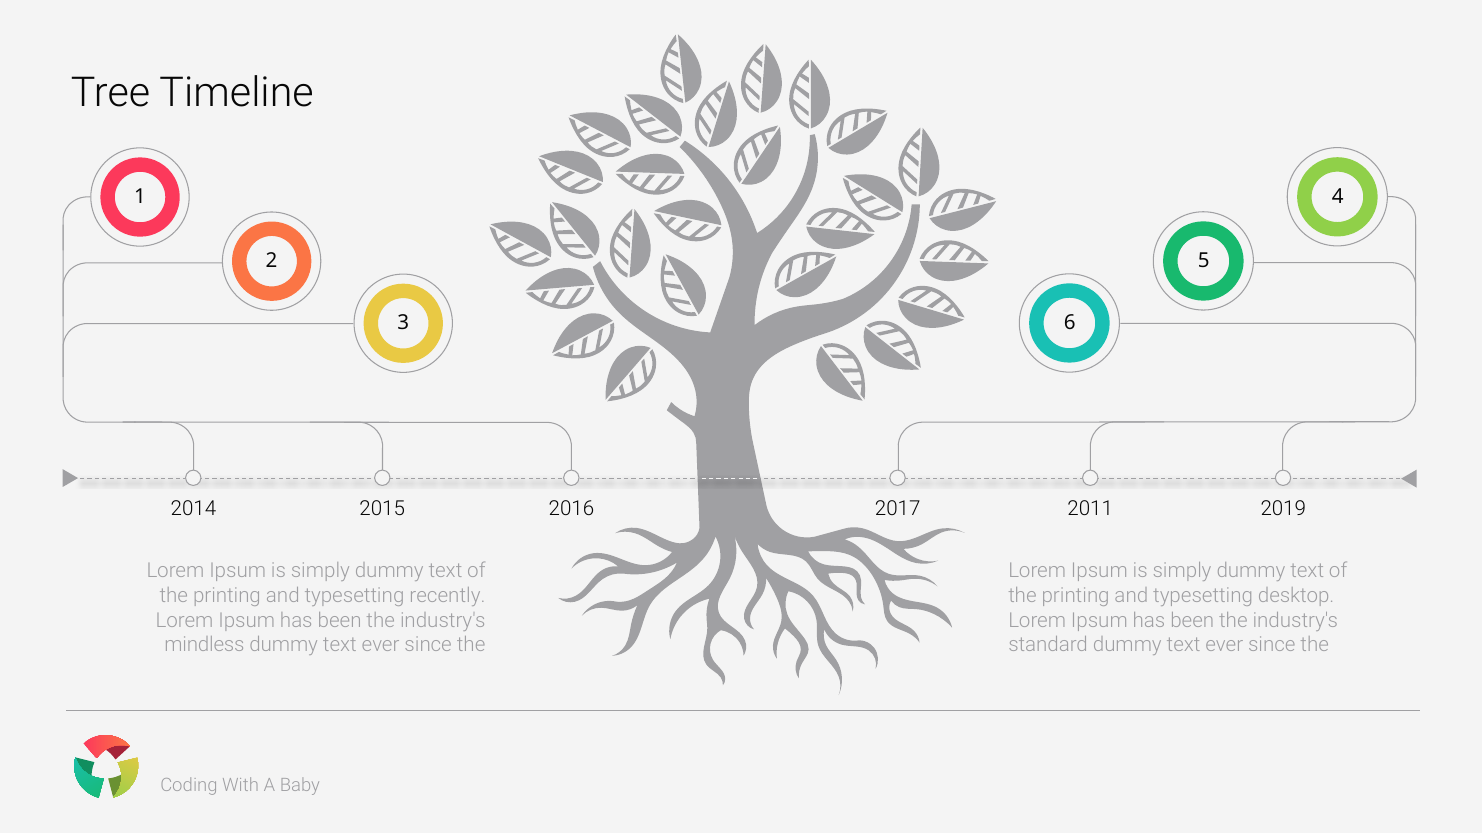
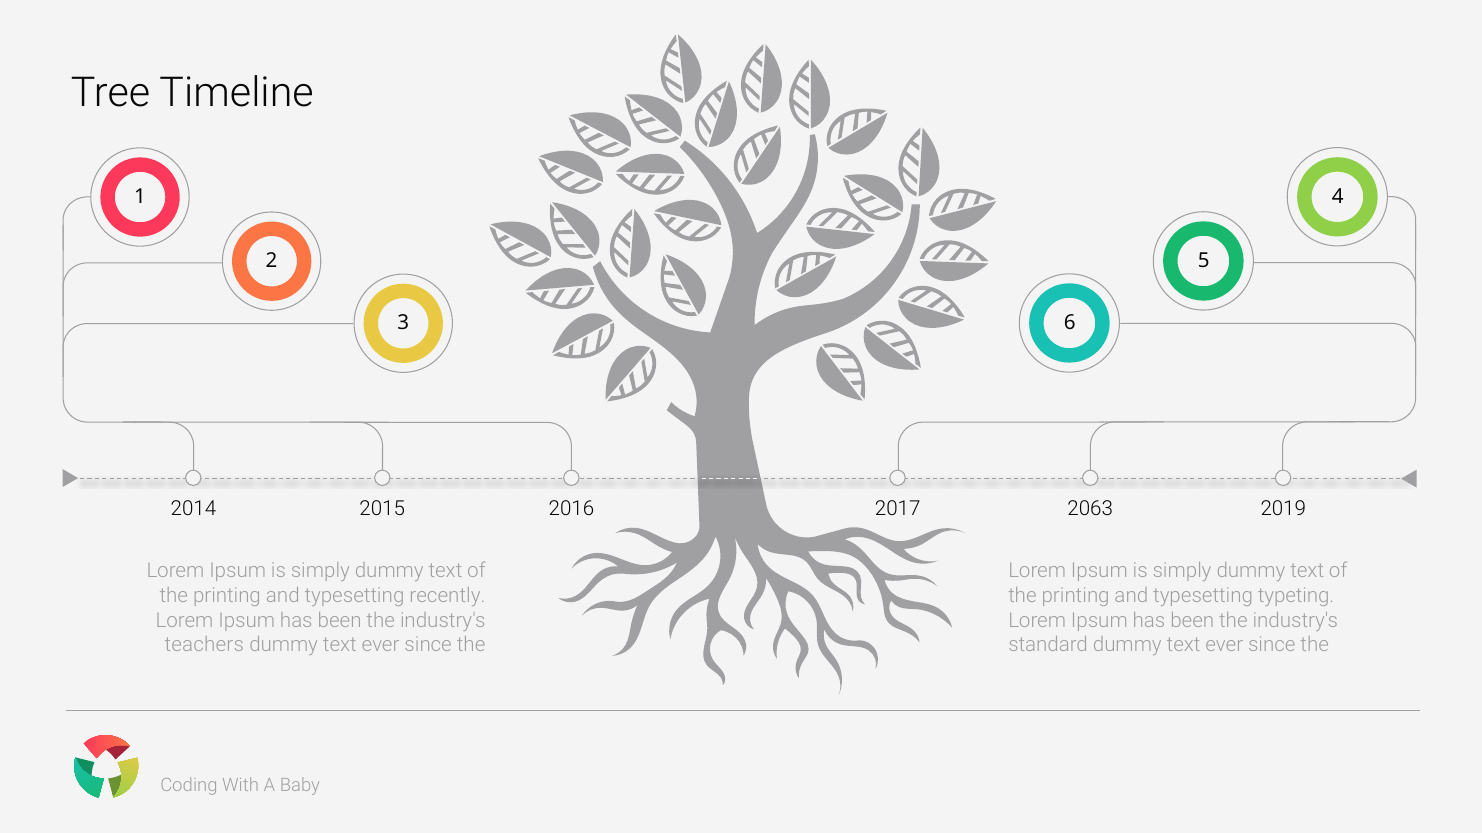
2011: 2011 -> 2063 (1090, 509)
desktop: desktop -> typeting (1296, 596)
mindless: mindless -> teachers (204, 646)
